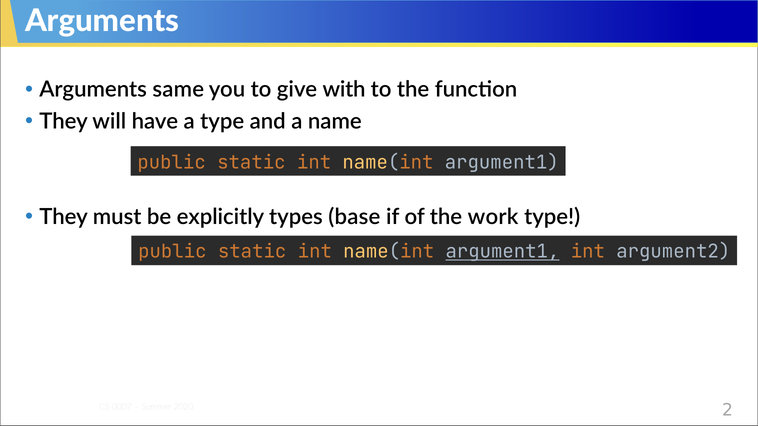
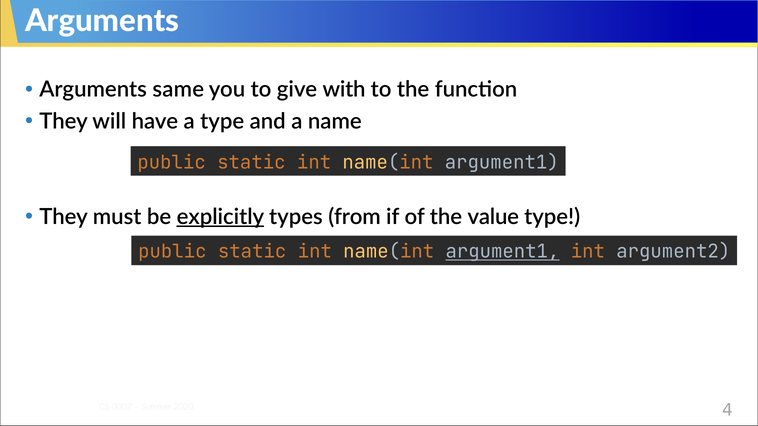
explicitly underline: none -> present (220, 217)
base: base -> from (355, 217)
work: work -> value (493, 217)
2: 2 -> 4 (727, 411)
